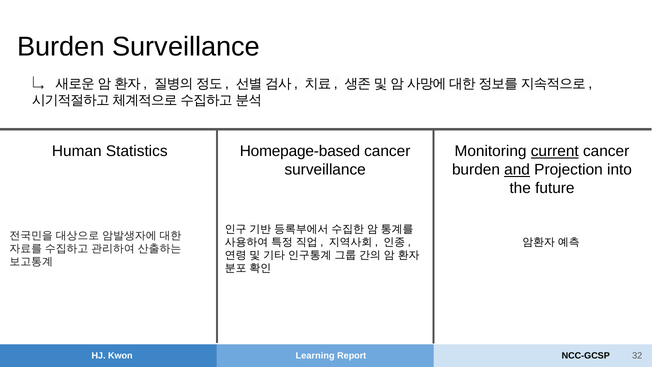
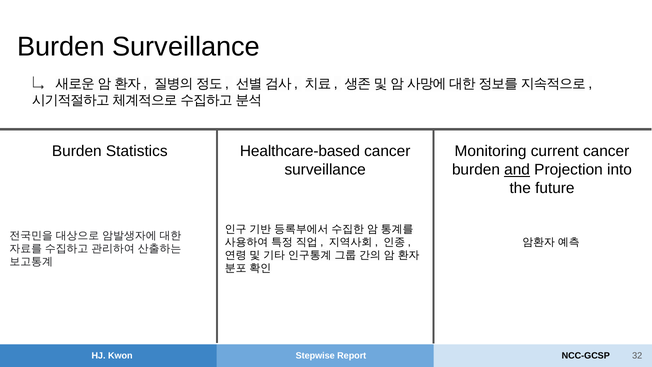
Human: Human -> Burden (77, 151)
Homepage-based: Homepage-based -> Healthcare-based (300, 151)
current underline: present -> none (555, 151)
Learning: Learning -> Stepwise (315, 355)
